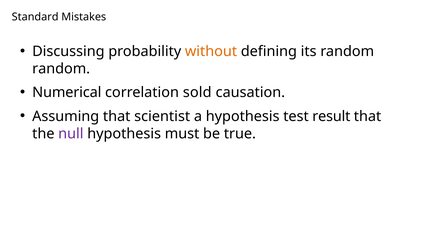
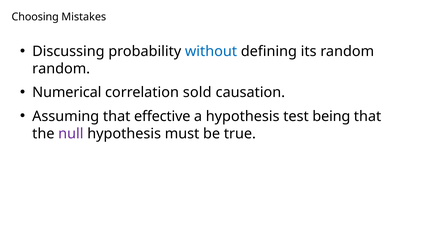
Standard: Standard -> Choosing (35, 17)
without colour: orange -> blue (211, 51)
scientist: scientist -> effective (162, 116)
result: result -> being (331, 116)
